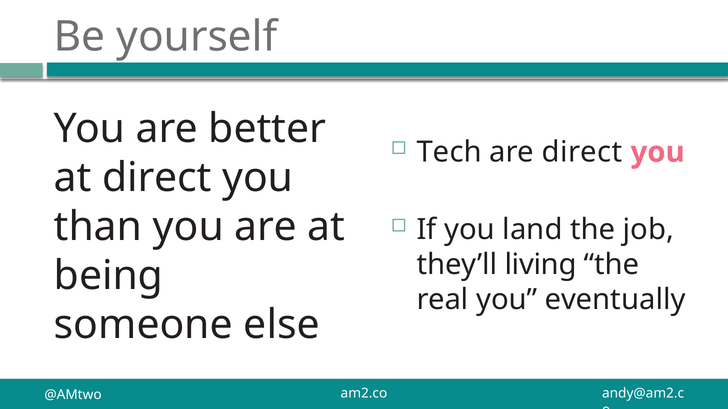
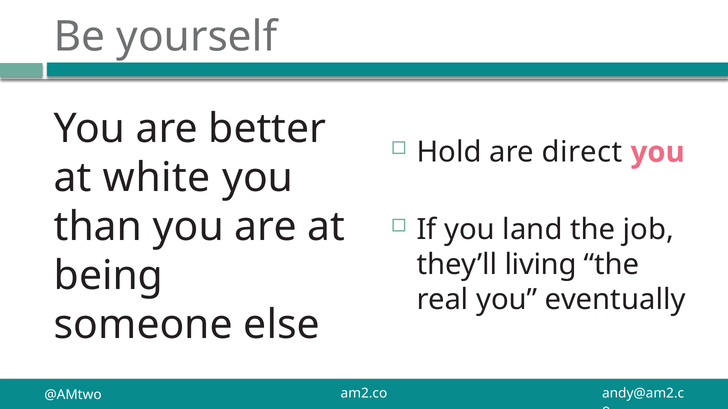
Tech: Tech -> Hold (449, 152)
at direct: direct -> white (157, 178)
